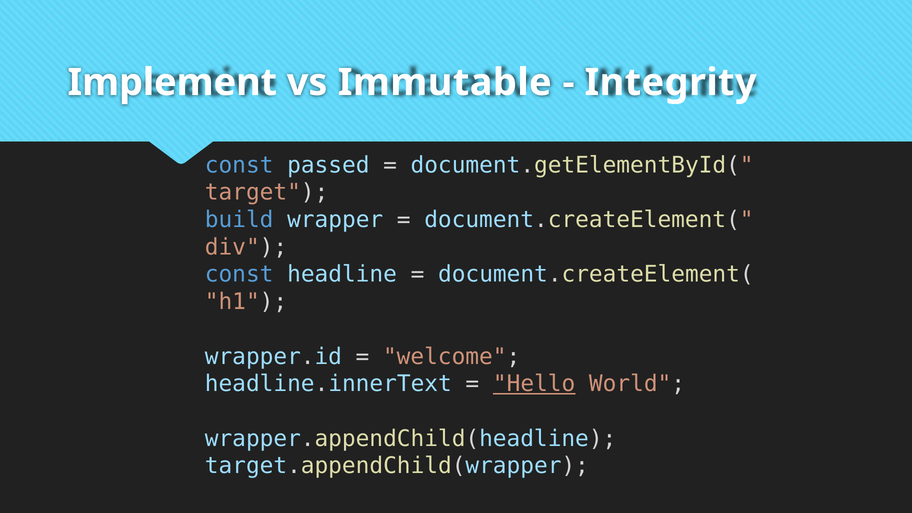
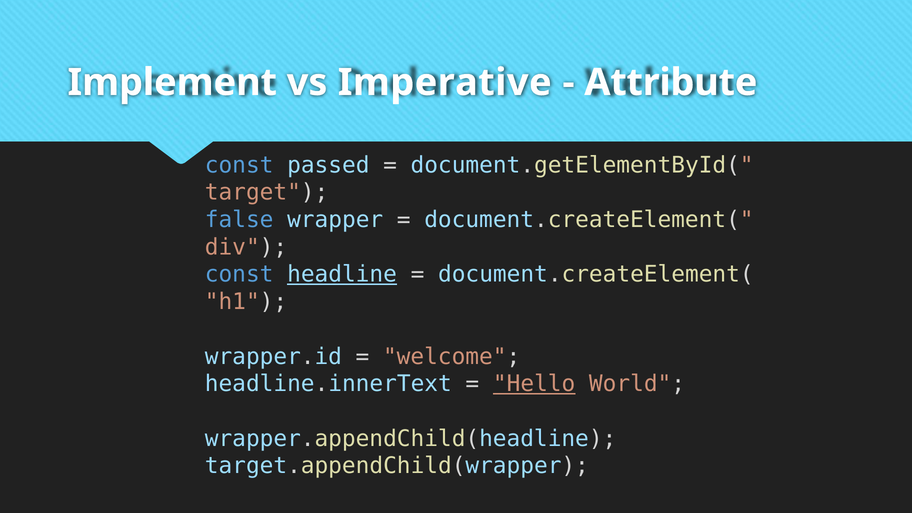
Immutable: Immutable -> Imperative (445, 82)
Integrity: Integrity -> Attribute (671, 82)
build: build -> false (239, 220)
headline underline: none -> present (342, 274)
